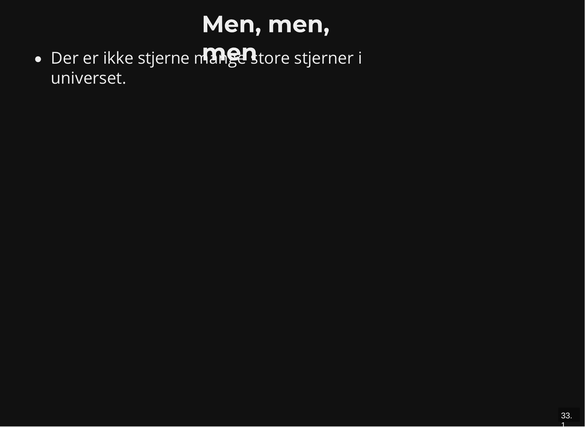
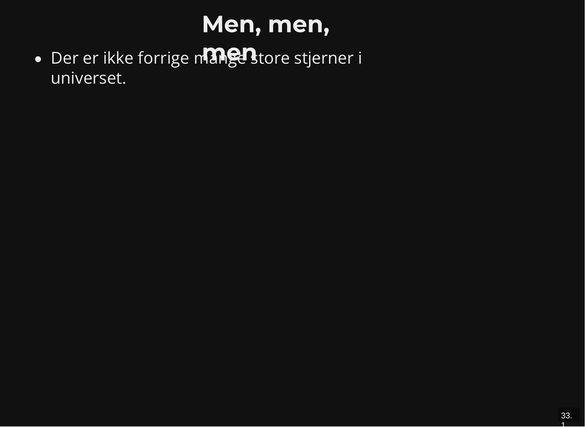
stjerne: stjerne -> forrige (164, 58)
